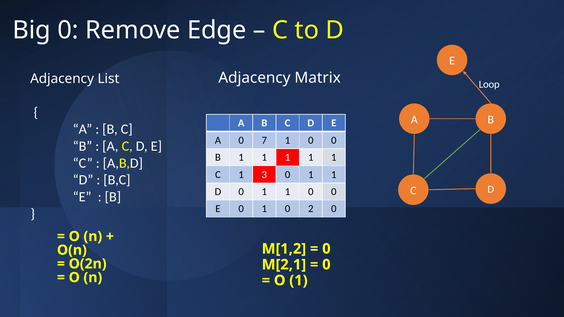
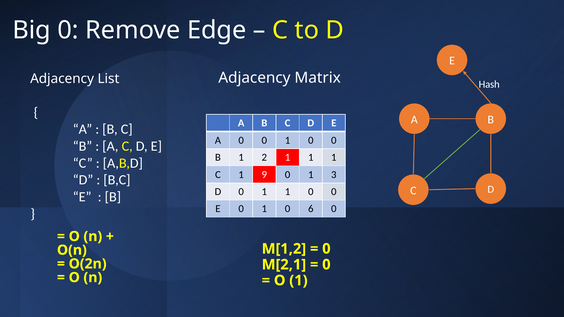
Loop: Loop -> Hash (489, 84)
A 0 7: 7 -> 0 (264, 140)
B 1 1: 1 -> 2 (264, 157)
3: 3 -> 9 (264, 175)
1: 1 -> 3 (334, 175)
2: 2 -> 6 (311, 209)
